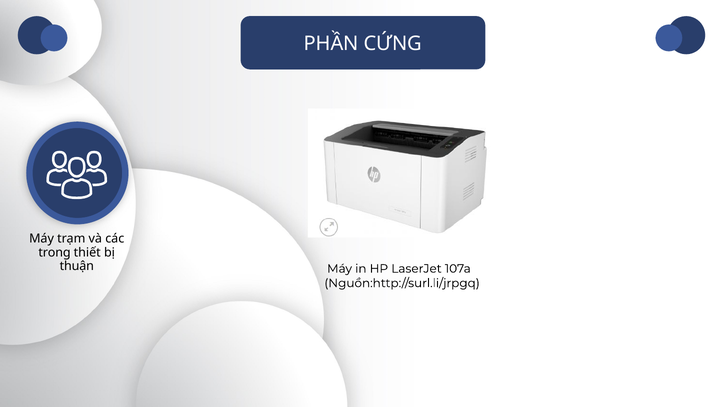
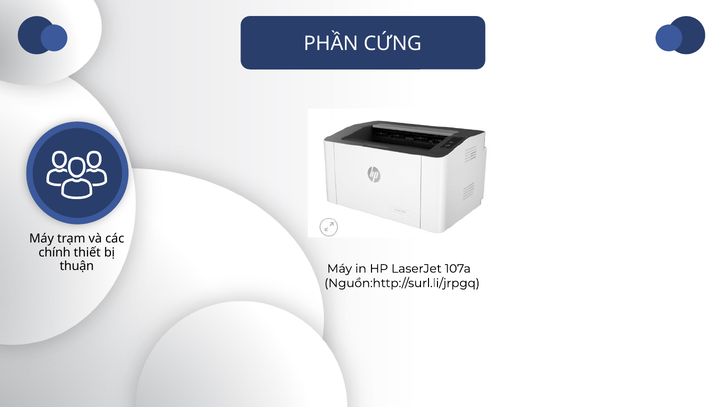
trong: trong -> chính (55, 252)
